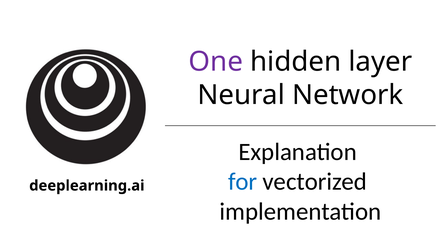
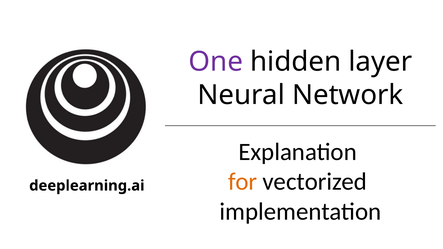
for colour: blue -> orange (243, 182)
